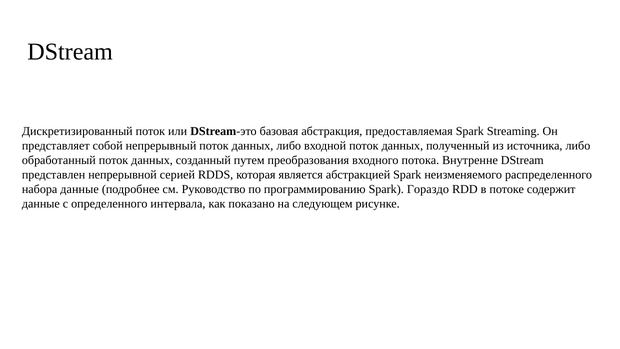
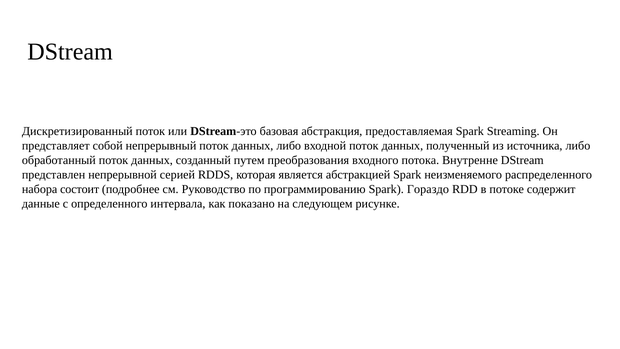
набора данные: данные -> состоит (80, 189)
